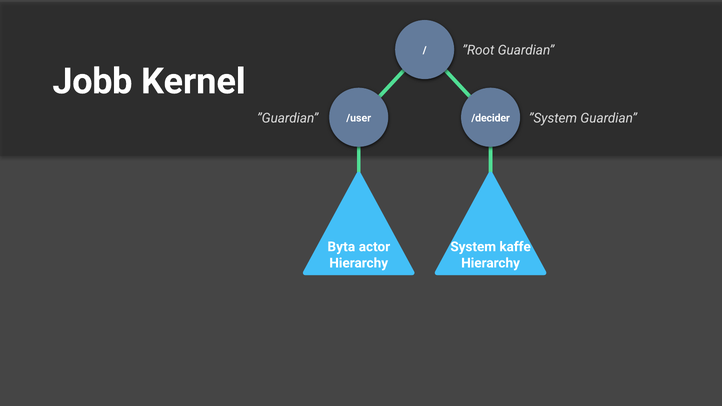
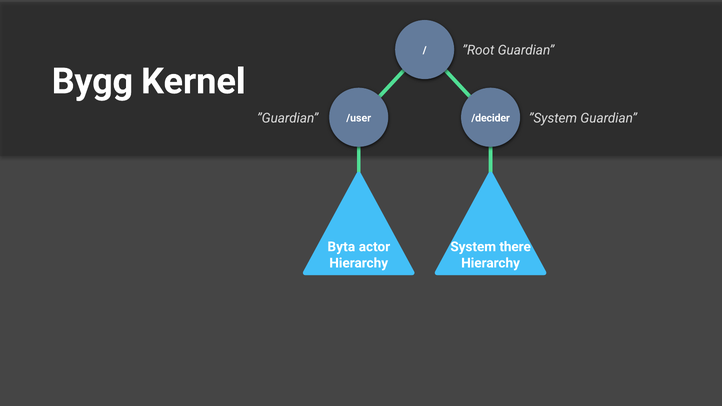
Jobb: Jobb -> Bygg (92, 81)
kaffe: kaffe -> there (515, 247)
